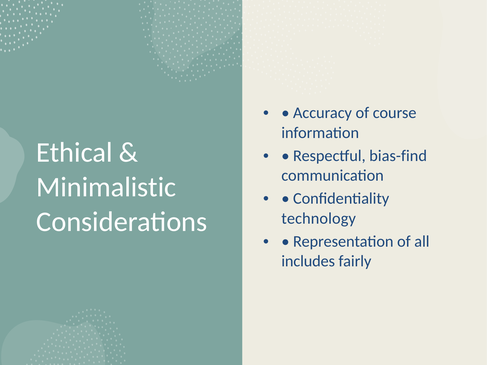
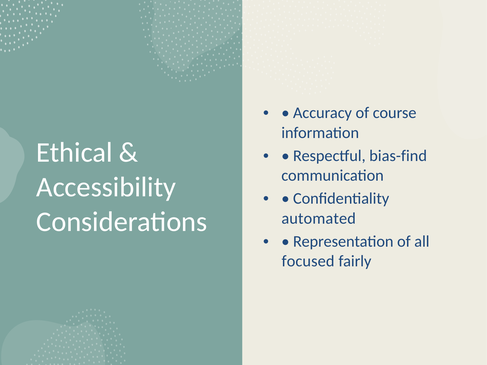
Minimalistic: Minimalistic -> Accessibility (106, 187)
technology: technology -> automated (319, 218)
includes: includes -> focused (308, 261)
